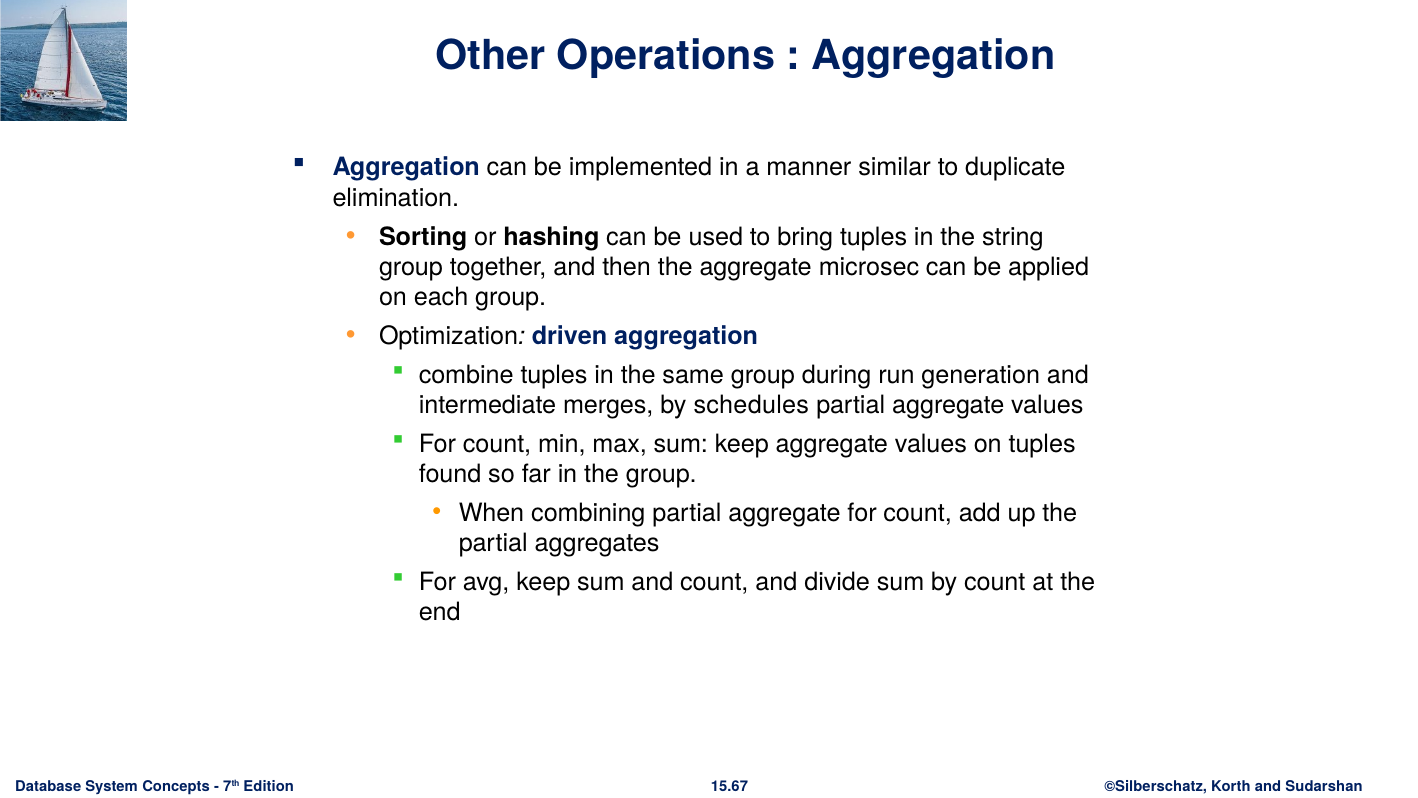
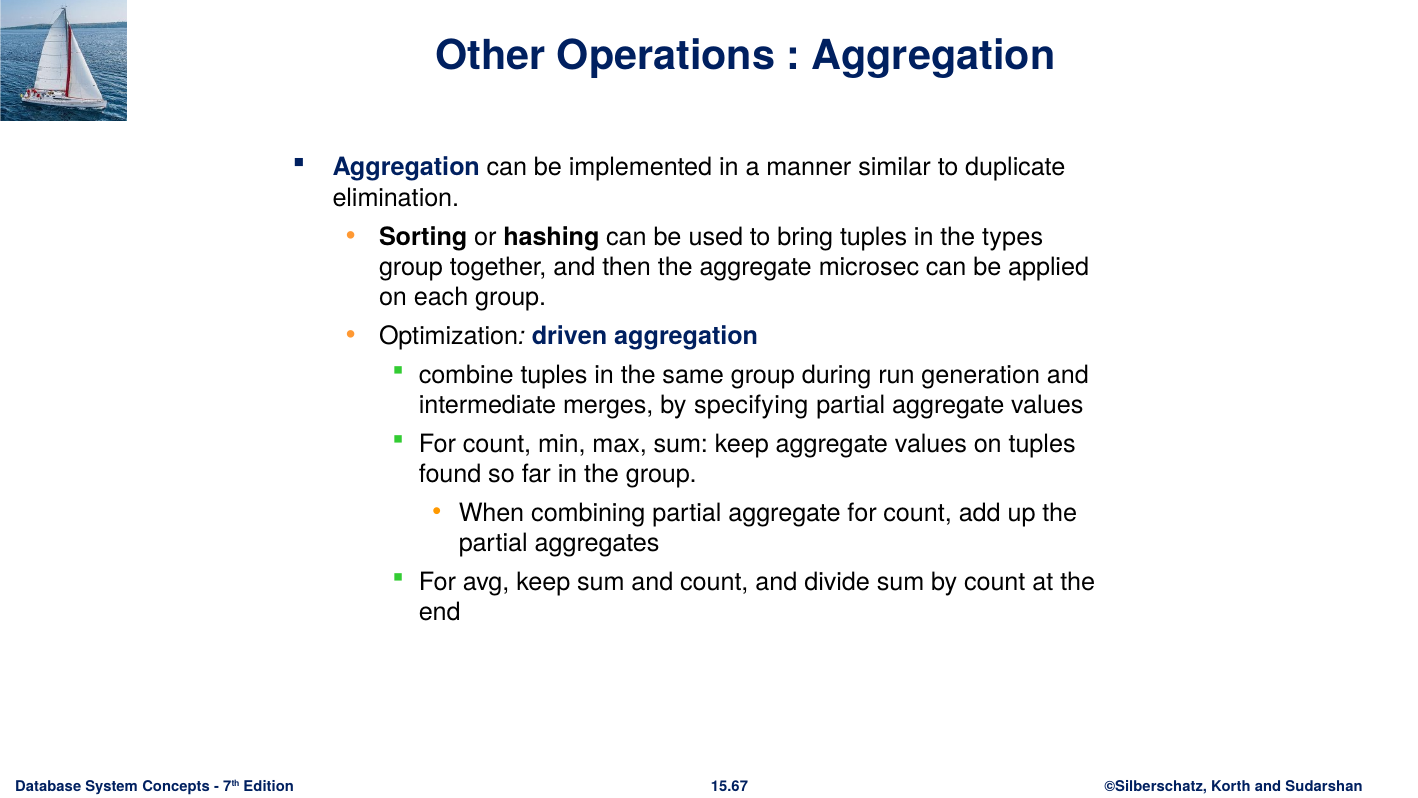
string: string -> types (1013, 237)
schedules: schedules -> specifying (751, 405)
